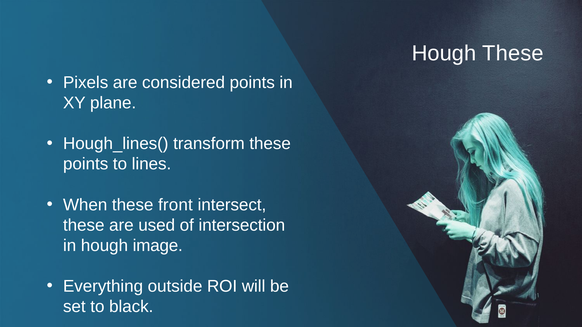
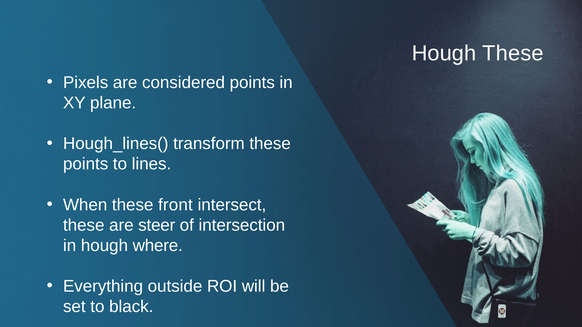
used: used -> steer (157, 225)
image: image -> where (158, 246)
